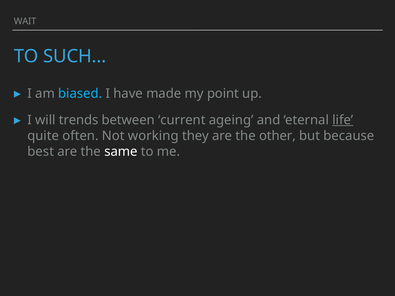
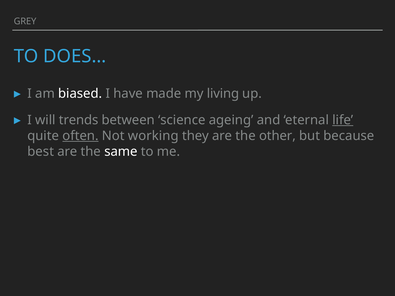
WAIT: WAIT -> GREY (25, 21)
SUCH…: SUCH… -> DOES… (75, 56)
biased colour: light blue -> white (80, 94)
point: point -> living (223, 94)
current: current -> science (182, 120)
often underline: none -> present (80, 136)
